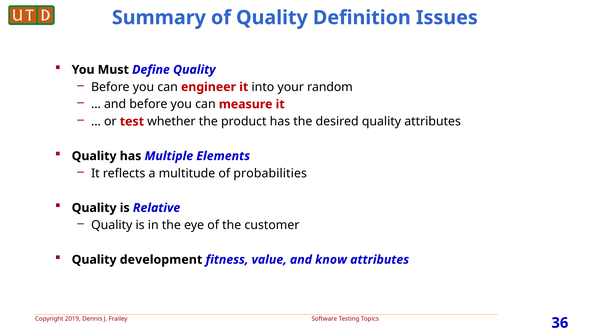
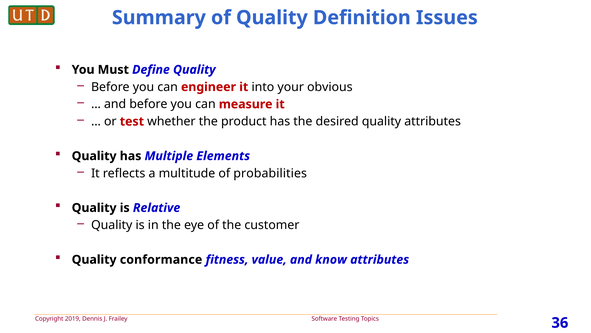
random: random -> obvious (330, 87)
development: development -> conformance (161, 259)
